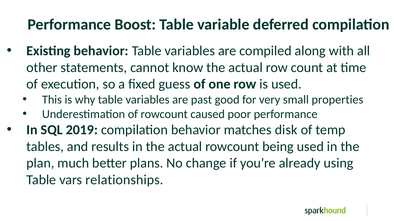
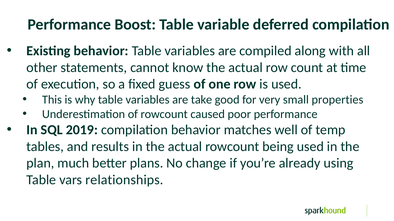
past: past -> take (201, 100)
disk: disk -> well (286, 130)
